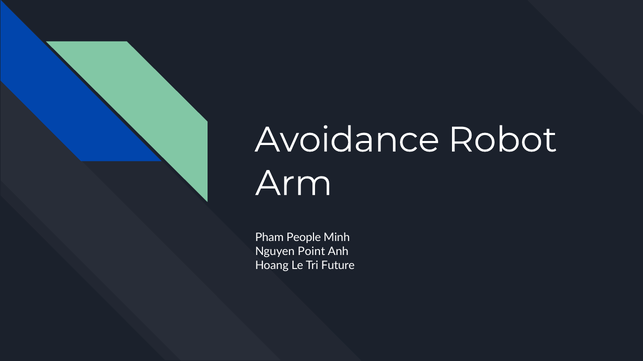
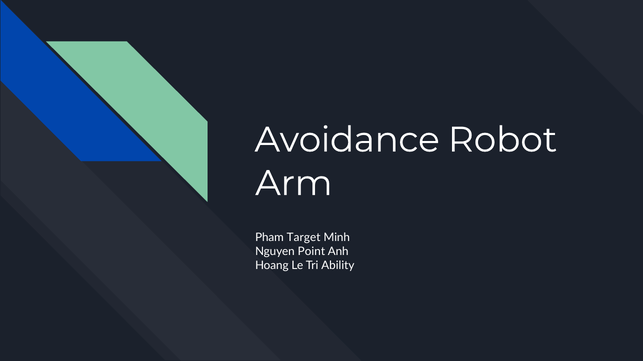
People: People -> Target (304, 238)
Future: Future -> Ability (338, 266)
